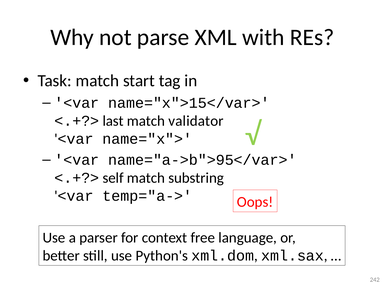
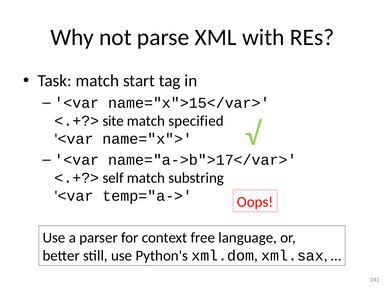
last: last -> site (113, 121)
validator: validator -> specified (196, 121)
name="a->b">95</var>: name="a->b">95</var> -> name="a->b">17</var> (202, 160)
